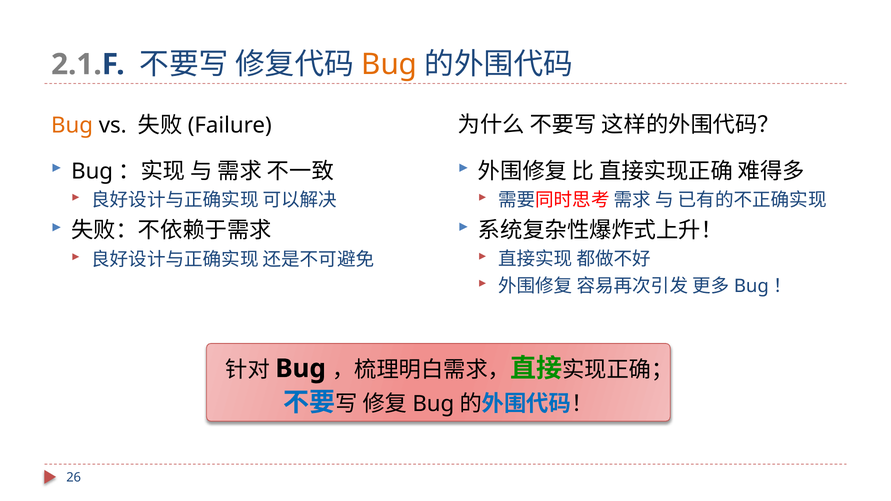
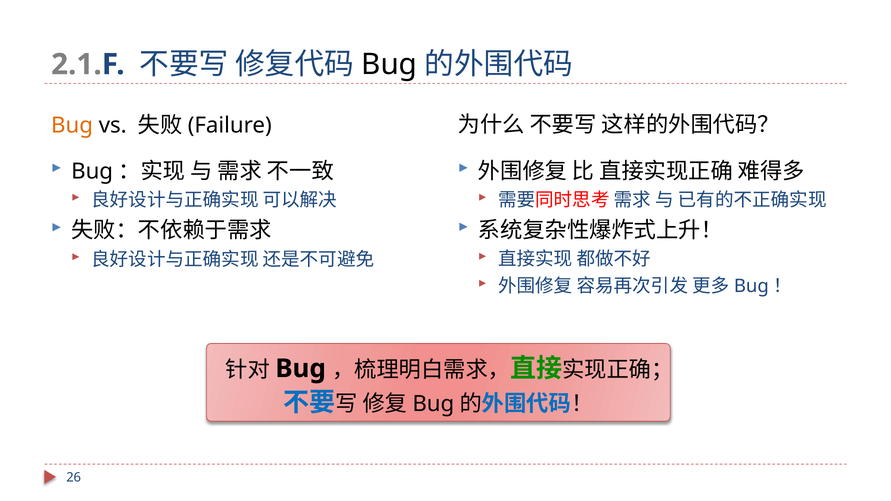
Bug colour: orange -> black (389, 64)
